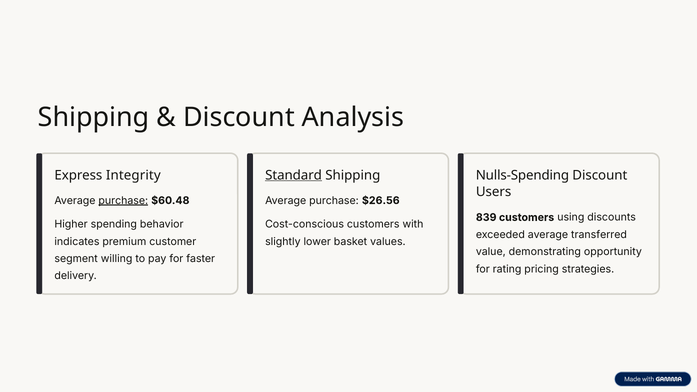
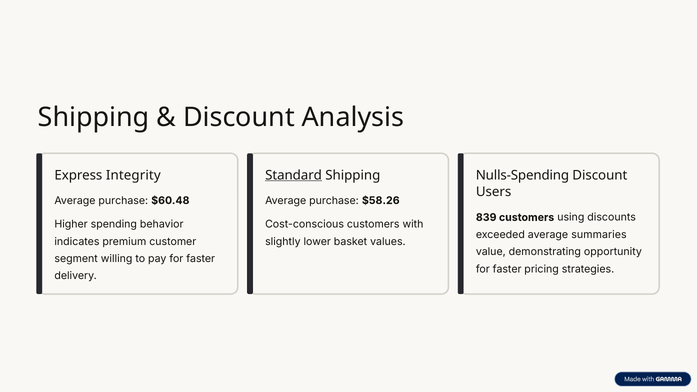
purchase underline: present -> none (123, 201)
$26.56: $26.56 -> $58.26 (381, 201)
transferred: transferred -> summaries (599, 235)
rating: rating -> faster (507, 269)
